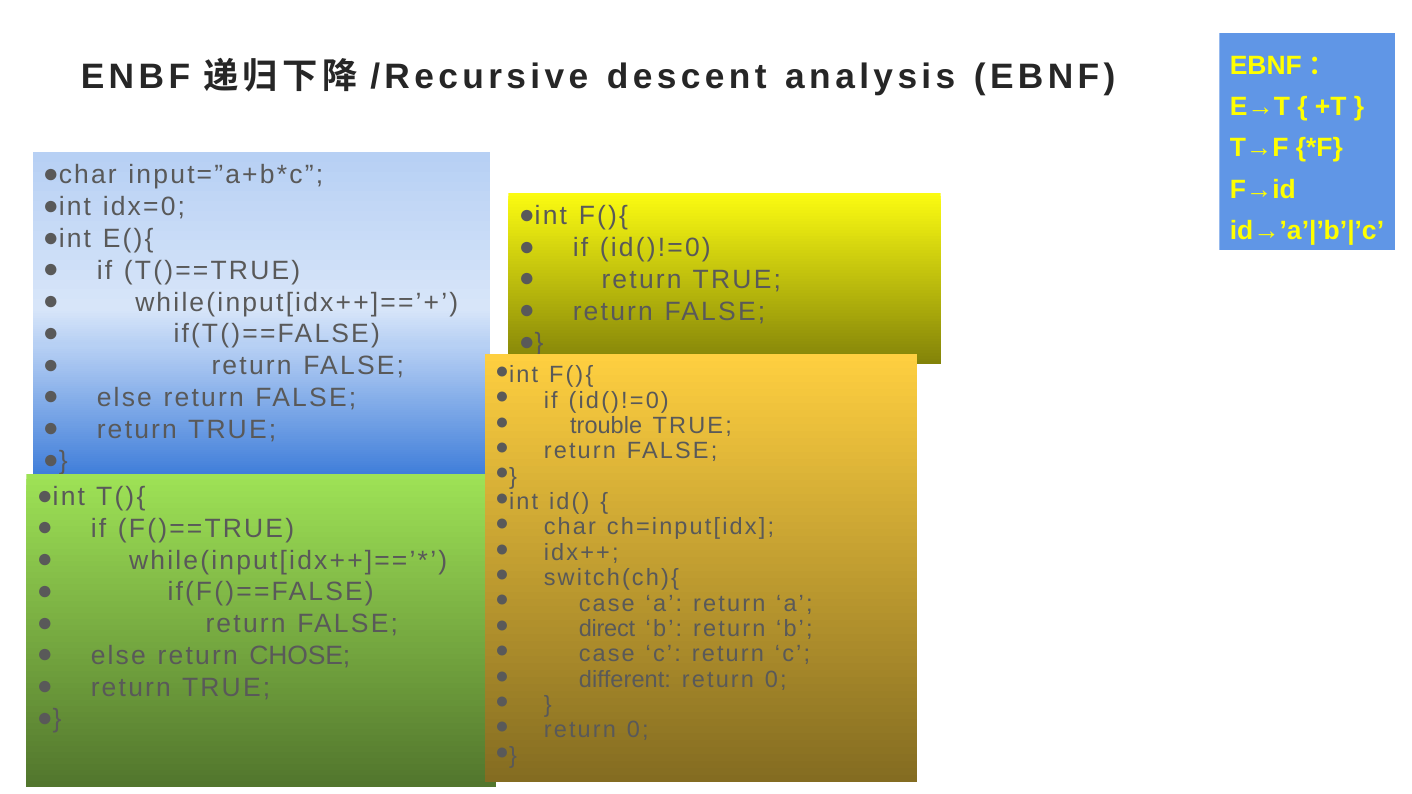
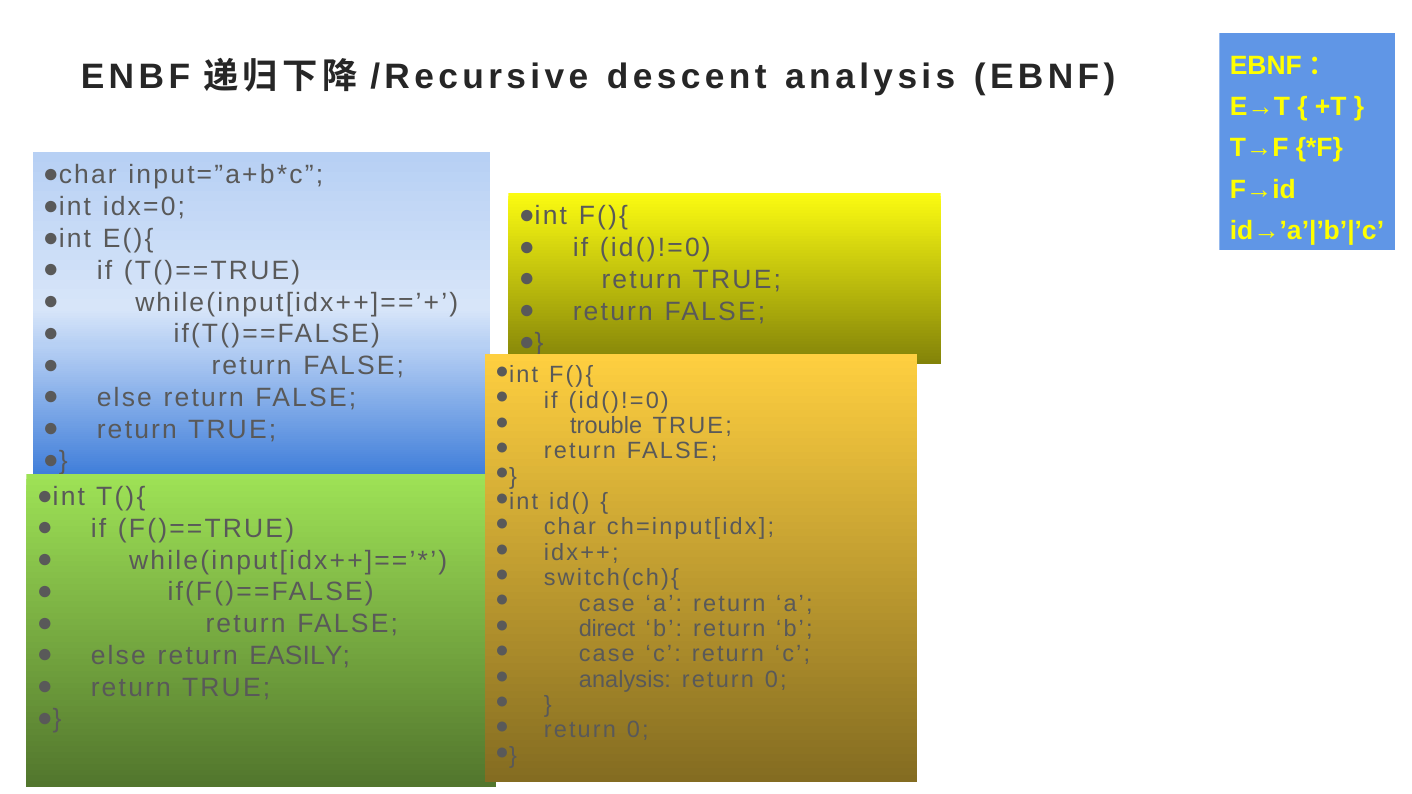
CHOSE: CHOSE -> EASILY (300, 656)
different: different -> analysis (625, 680)
